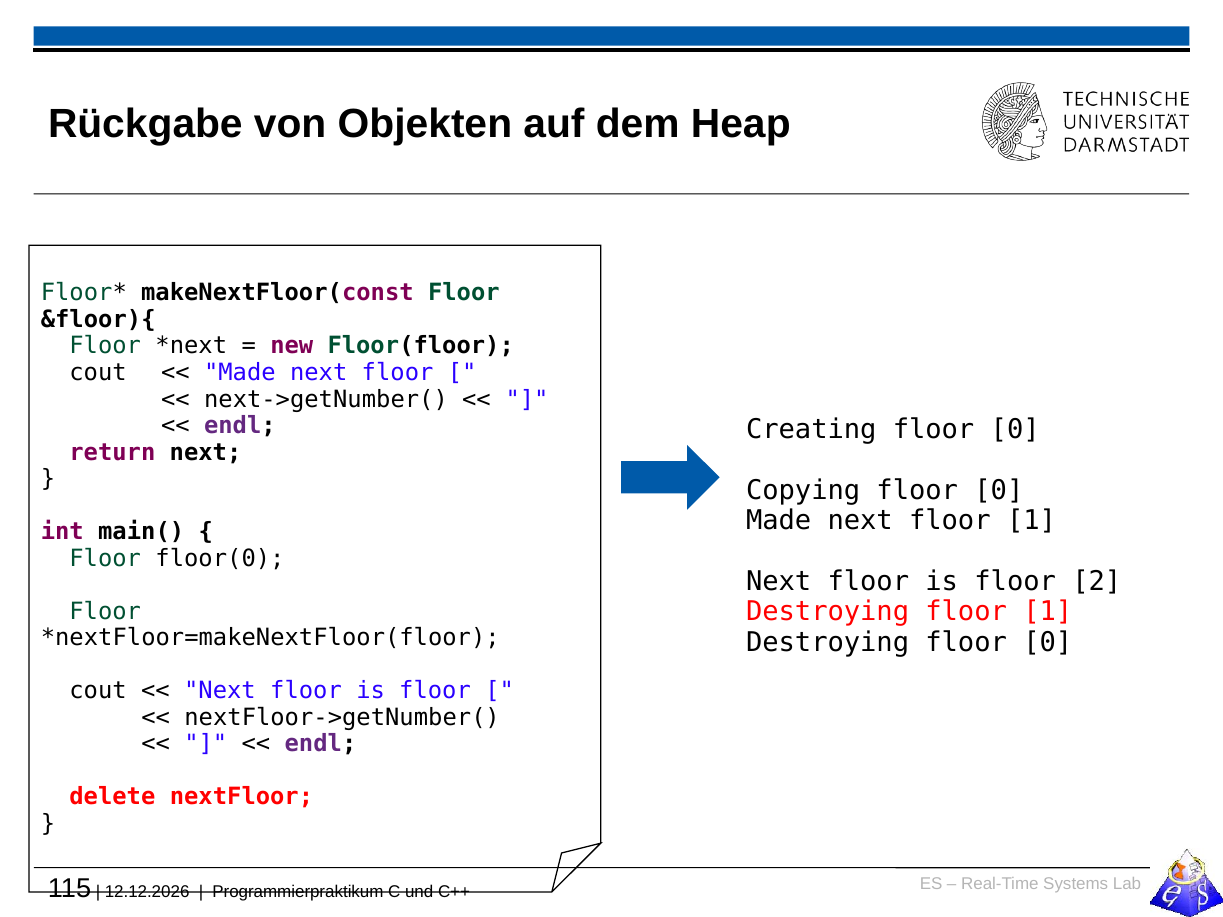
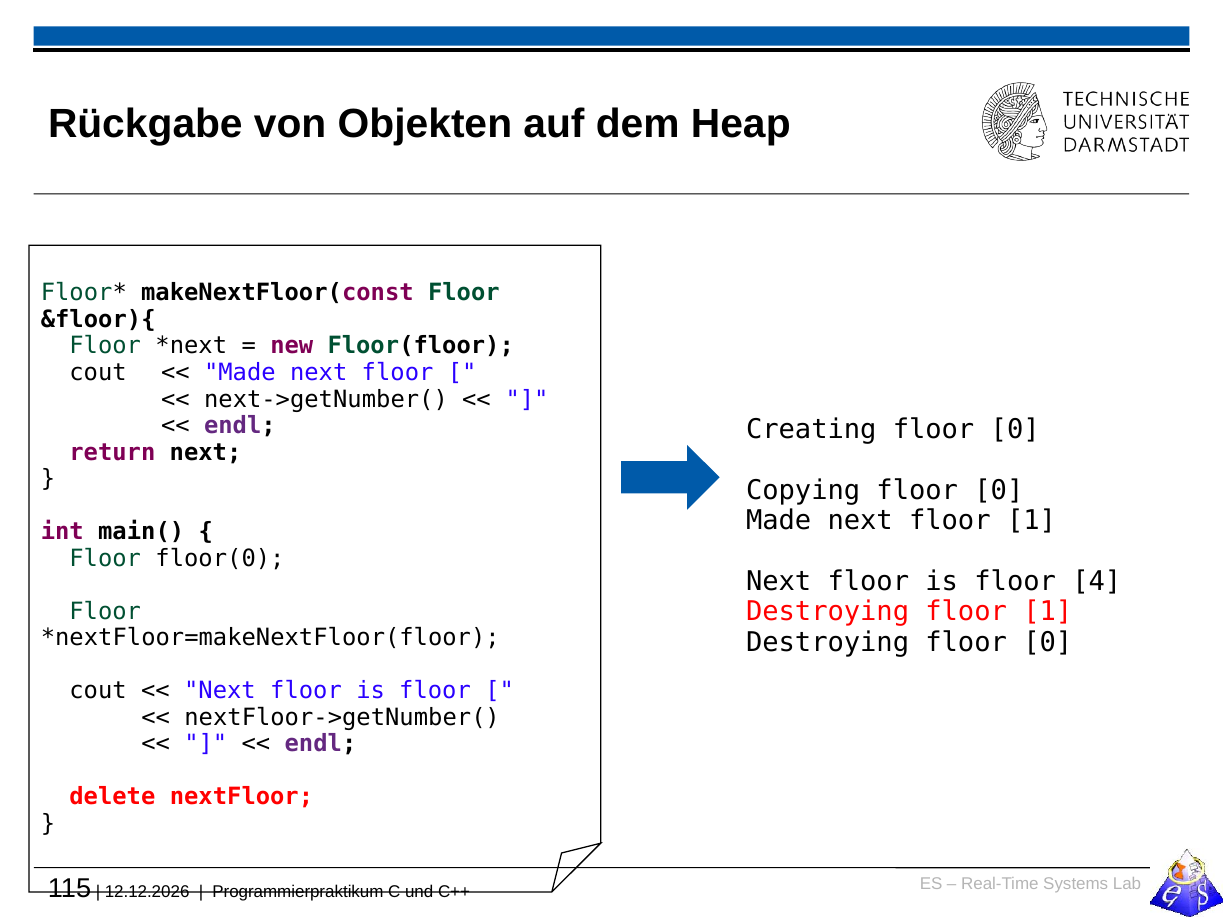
2: 2 -> 4 (1097, 582)
